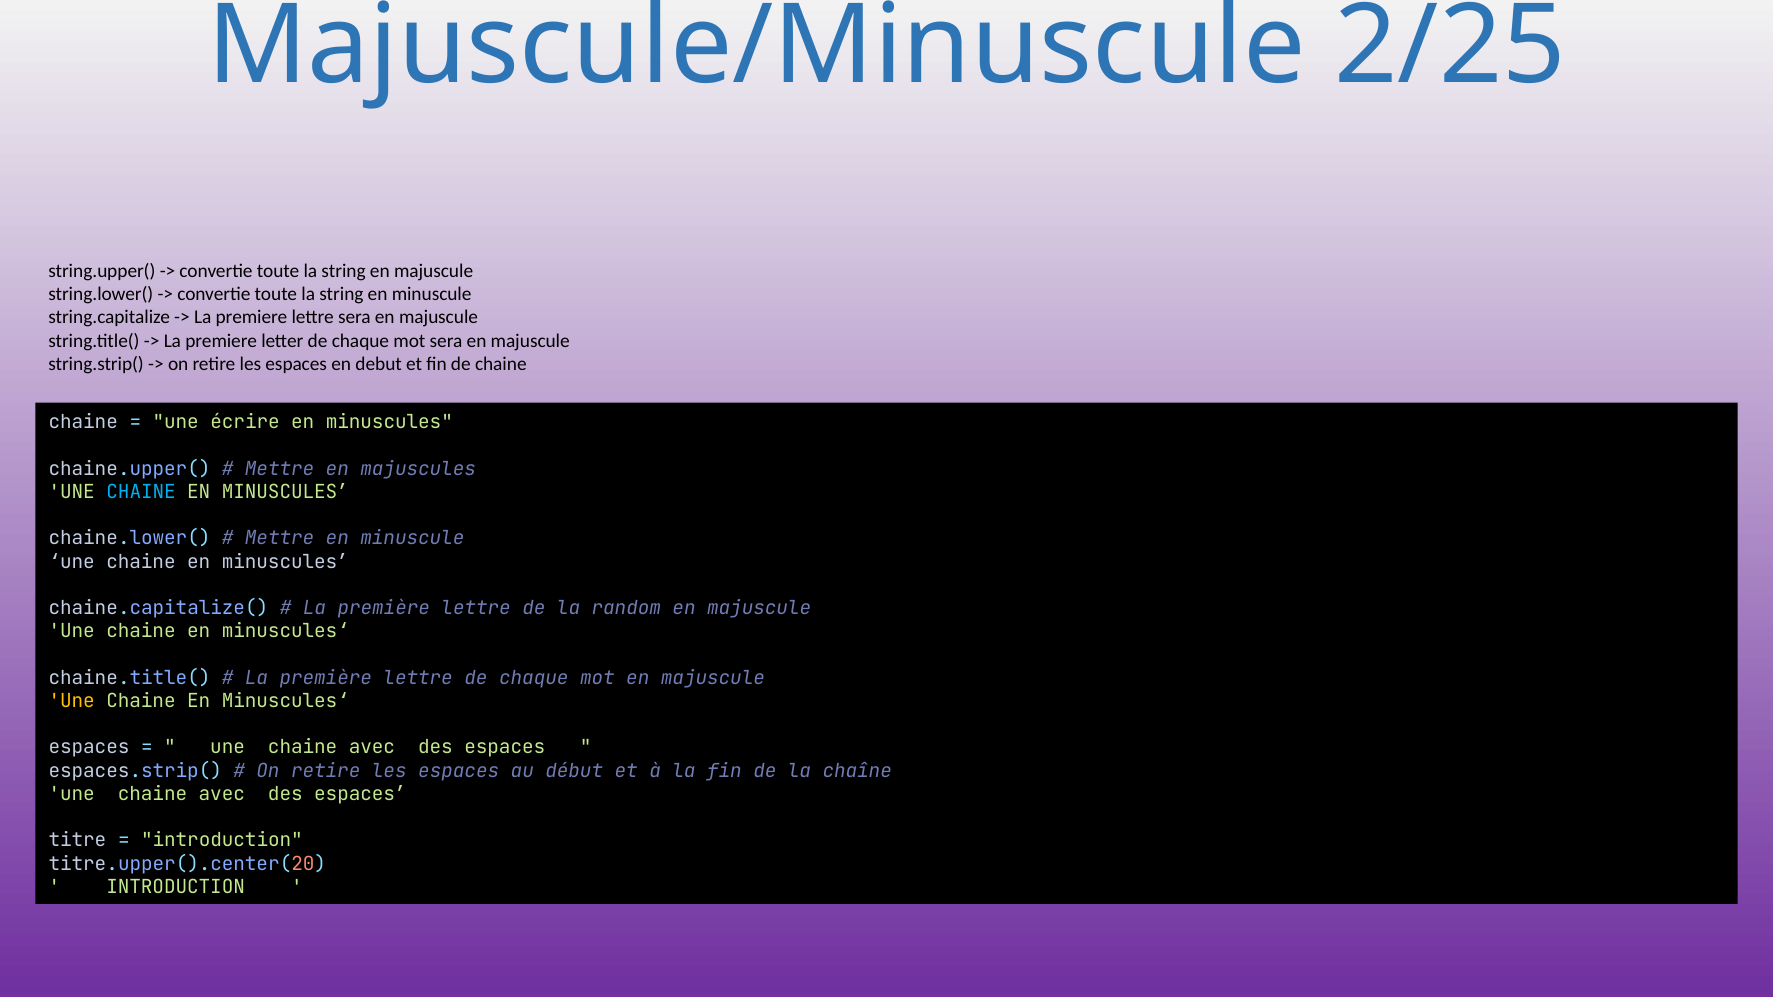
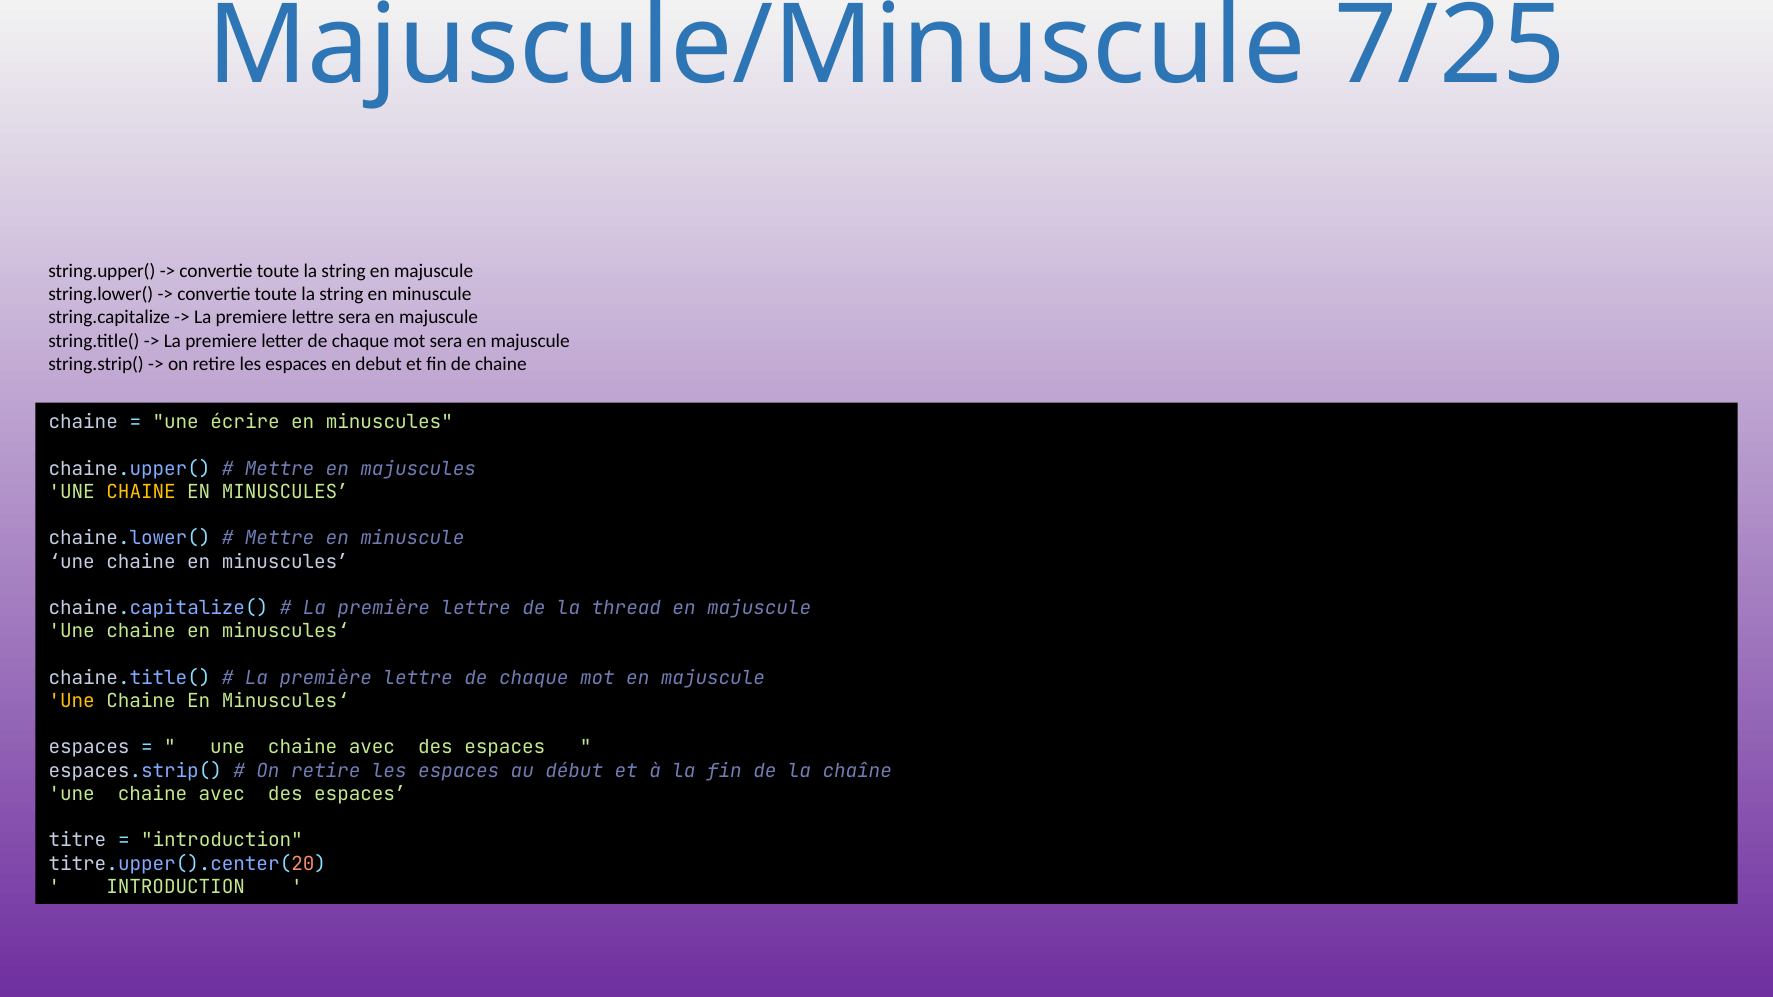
2/25: 2/25 -> 7/25 (1450, 46)
CHAINE colour: light blue -> yellow (141, 492)
random: random -> thread (626, 608)
